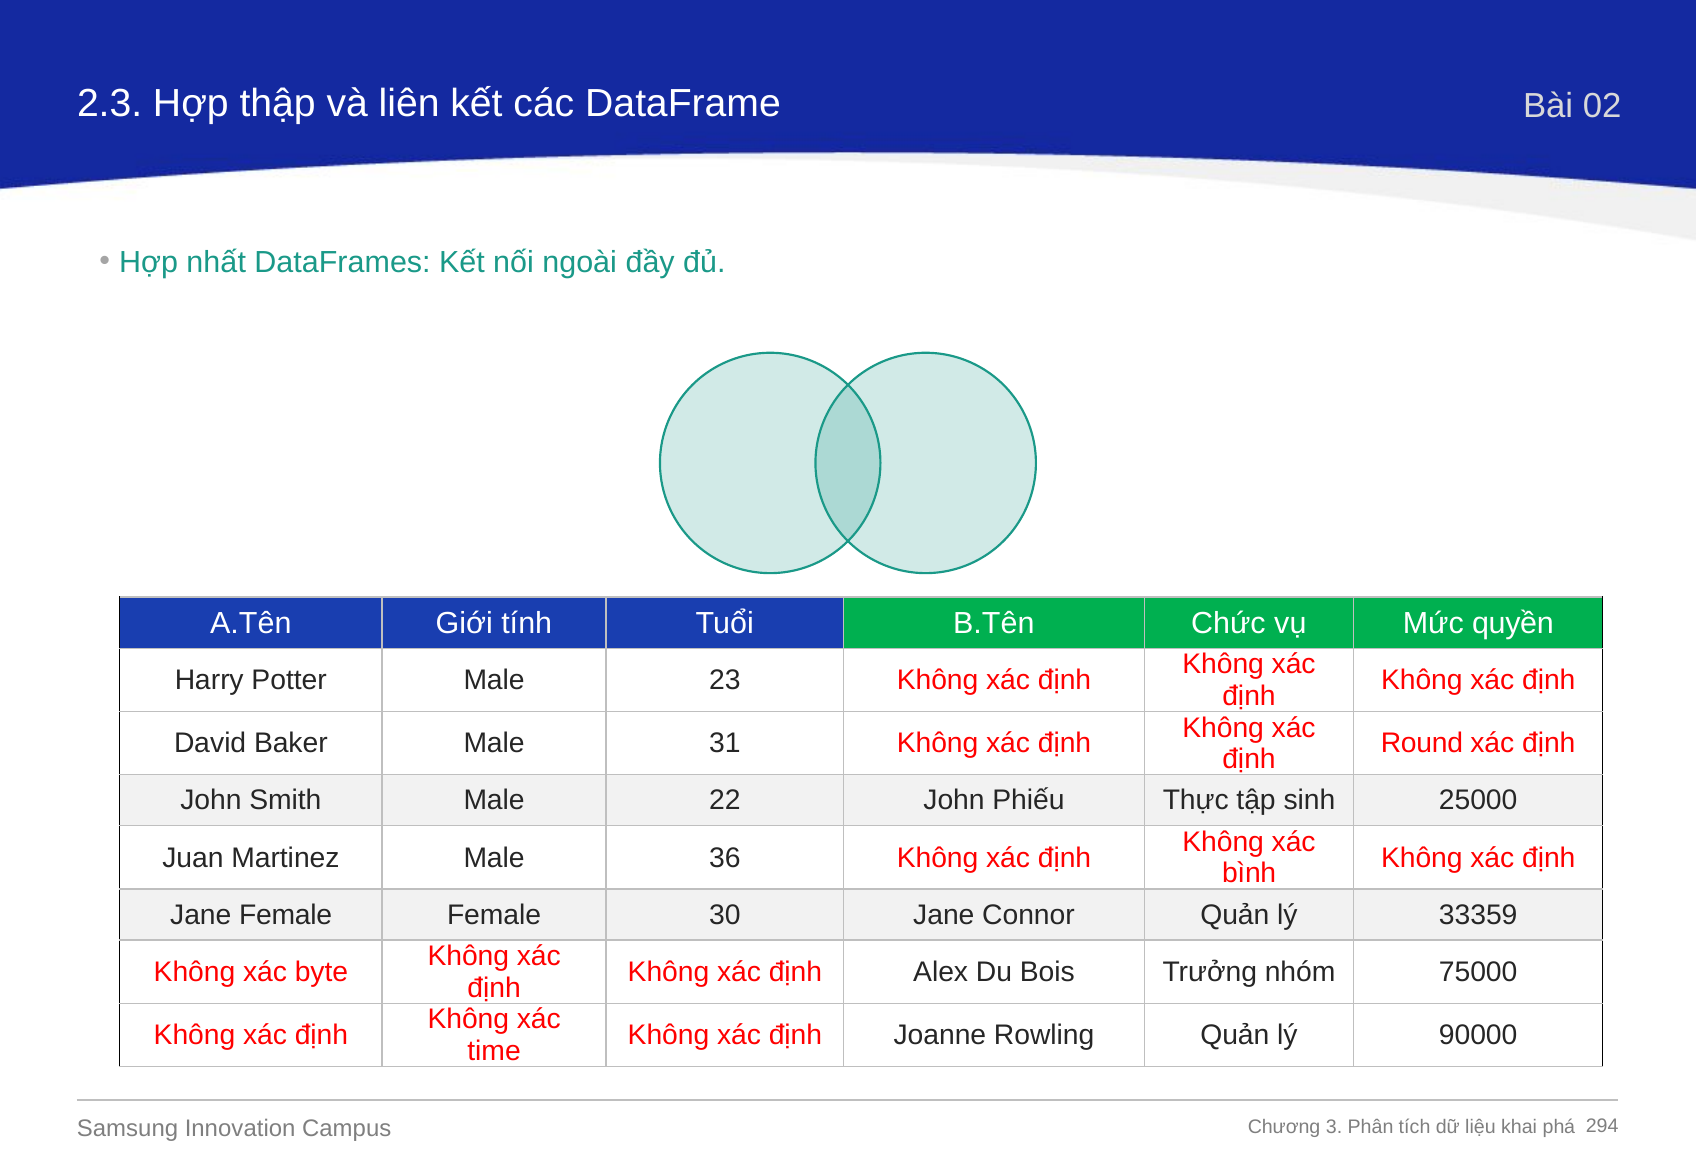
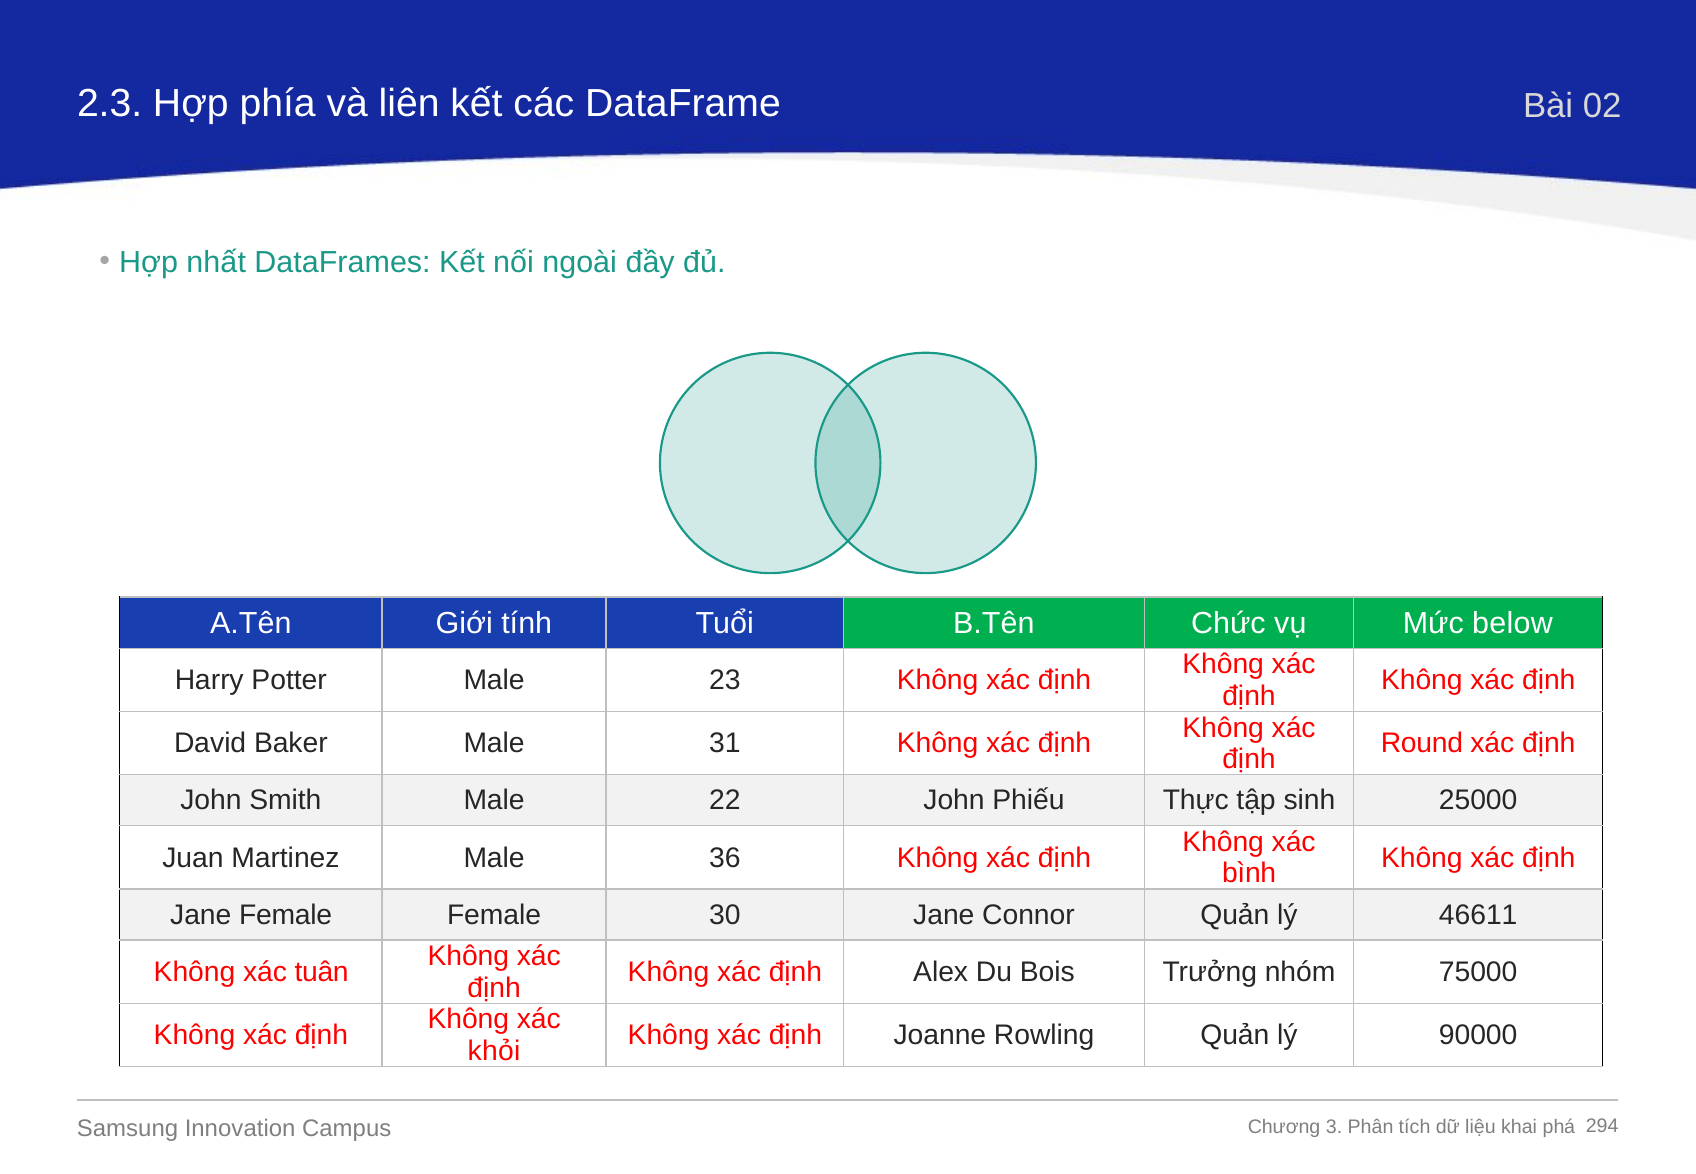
thập: thập -> phía (278, 103)
quyền: quyền -> below (1513, 623)
33359: 33359 -> 46611 (1478, 915)
byte: byte -> tuân (322, 973)
time: time -> khỏi (494, 1051)
